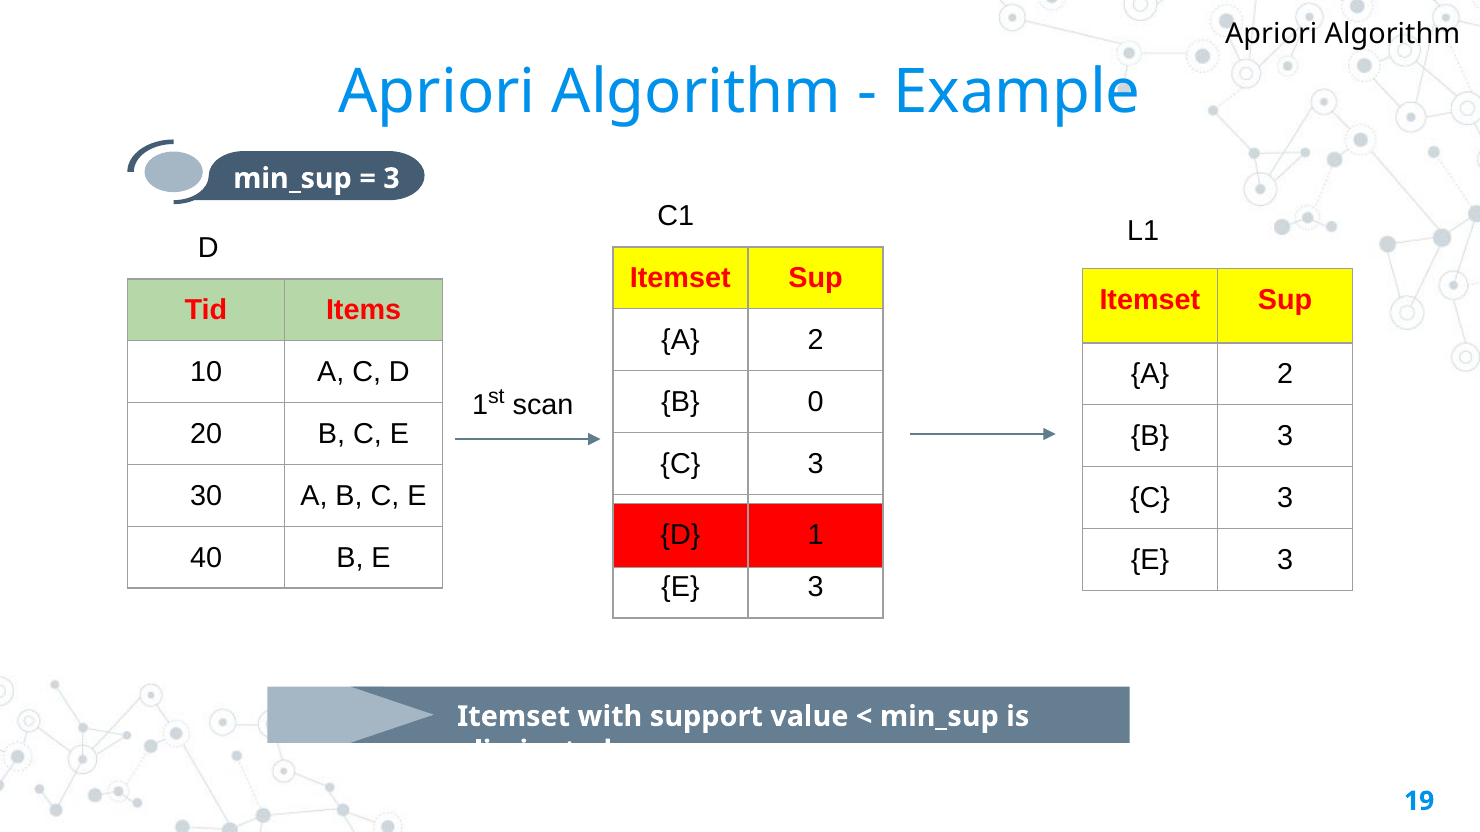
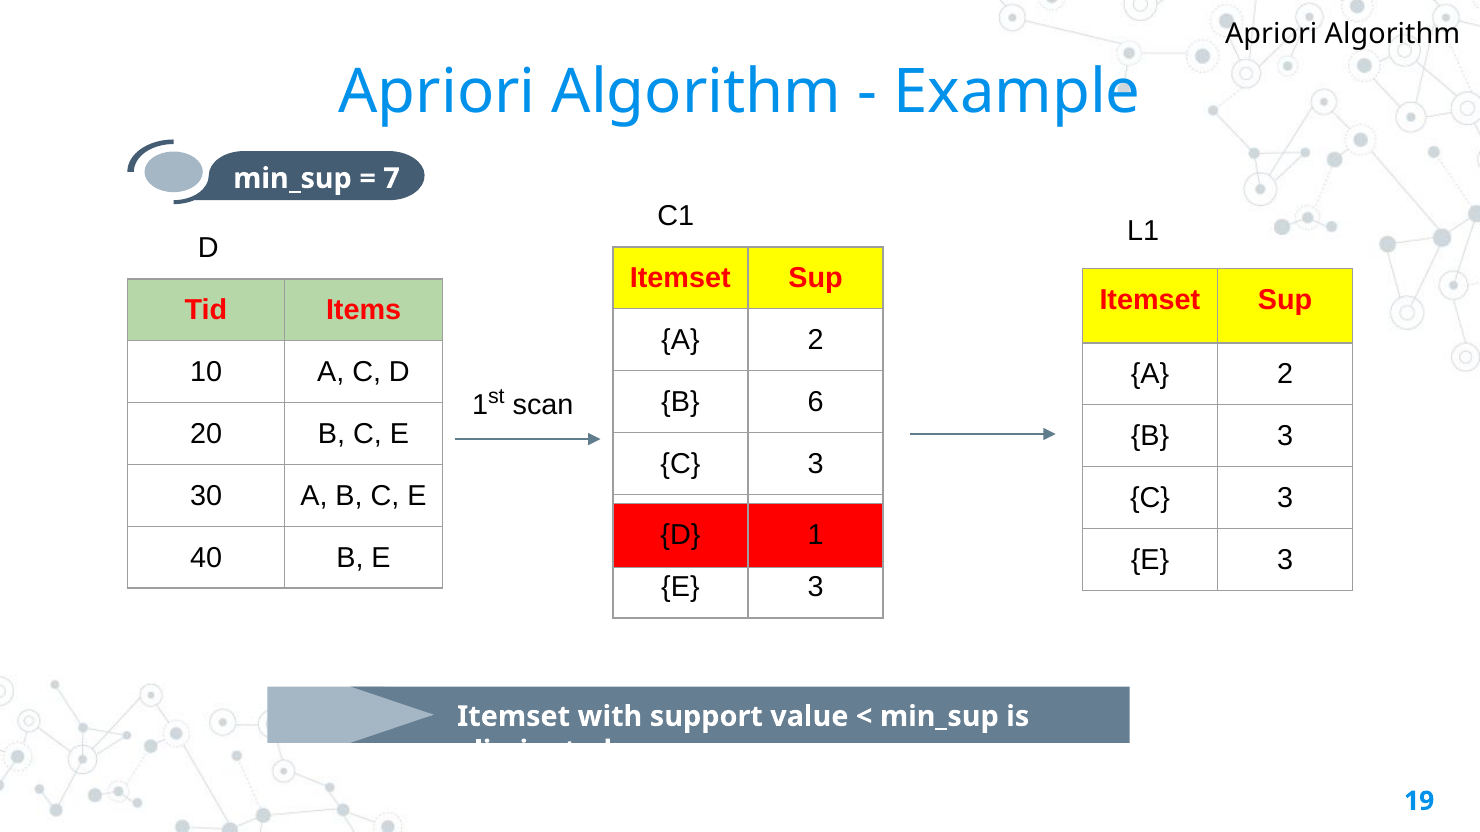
3: 3 -> 7 (392, 179)
0: 0 -> 6 (816, 402)
